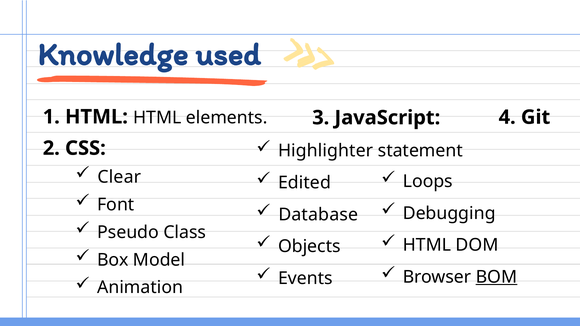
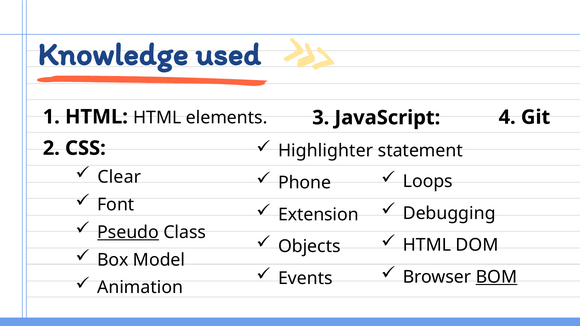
Edited: Edited -> Phone (305, 183)
Database: Database -> Extension (318, 215)
Pseudo underline: none -> present (128, 232)
